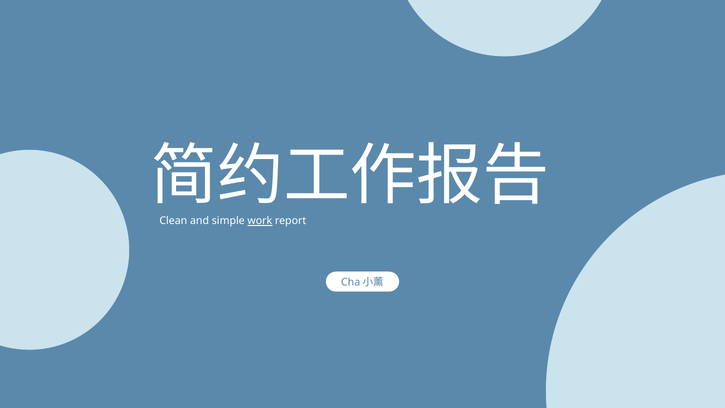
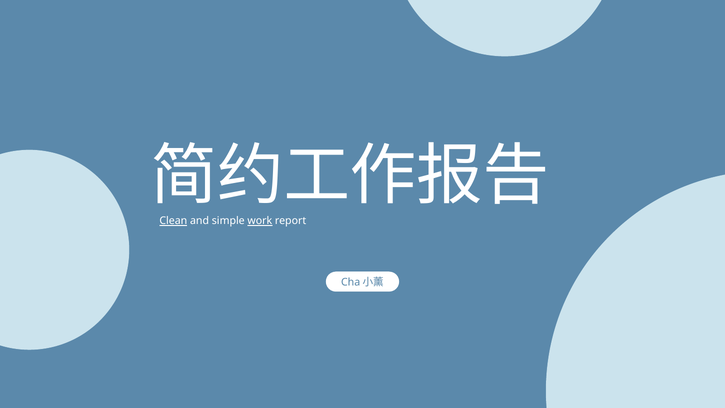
Clean underline: none -> present (173, 221)
